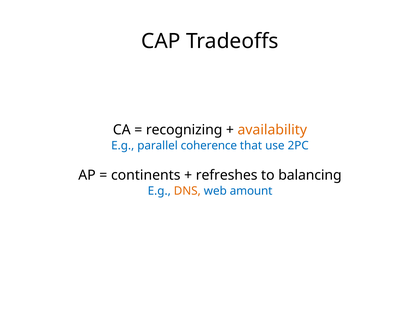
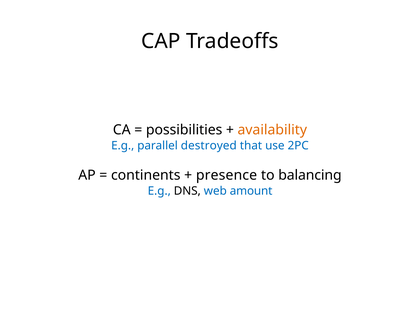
recognizing: recognizing -> possibilities (184, 130)
coherence: coherence -> destroyed (209, 146)
refreshes: refreshes -> presence (227, 175)
DNS colour: orange -> black (187, 191)
